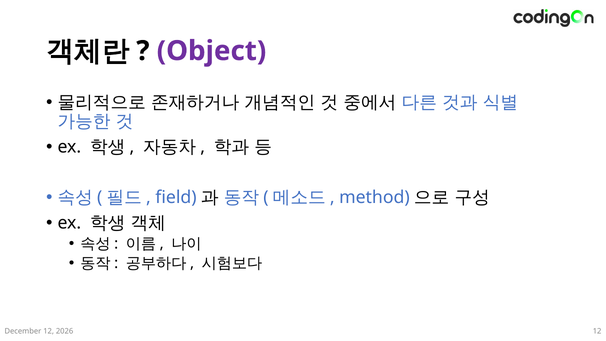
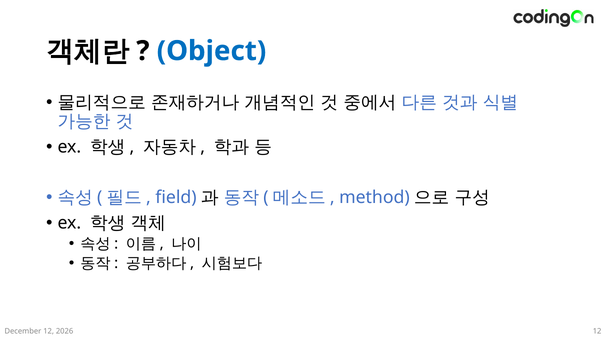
Object colour: purple -> blue (211, 51)
